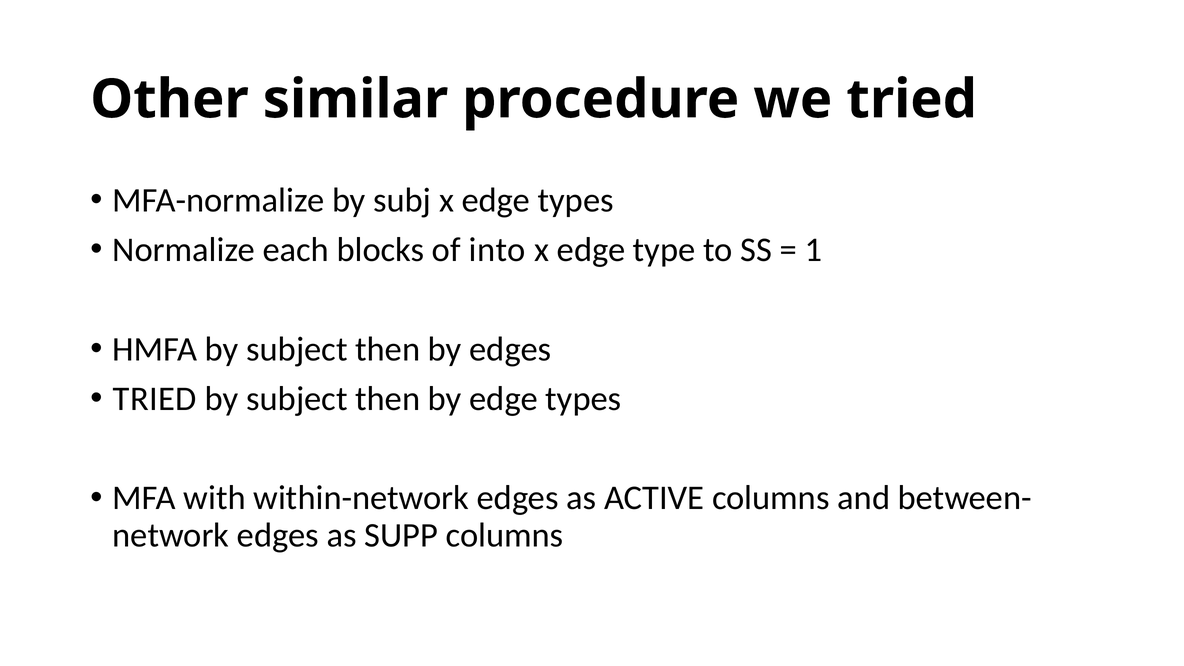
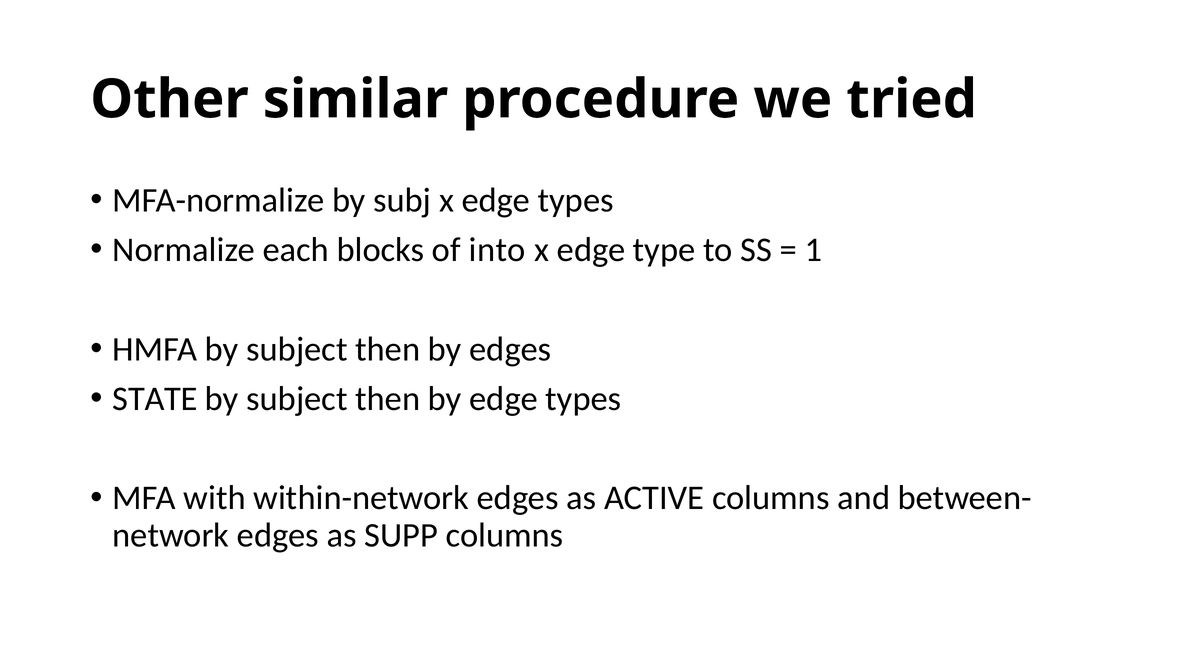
TRIED: TRIED -> STATE (155, 399)
